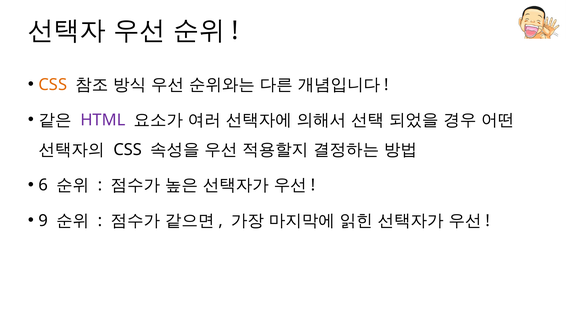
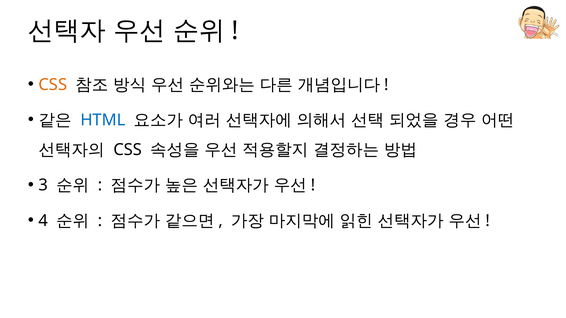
HTML colour: purple -> blue (103, 120)
6: 6 -> 3 (43, 185)
9: 9 -> 4 (43, 221)
